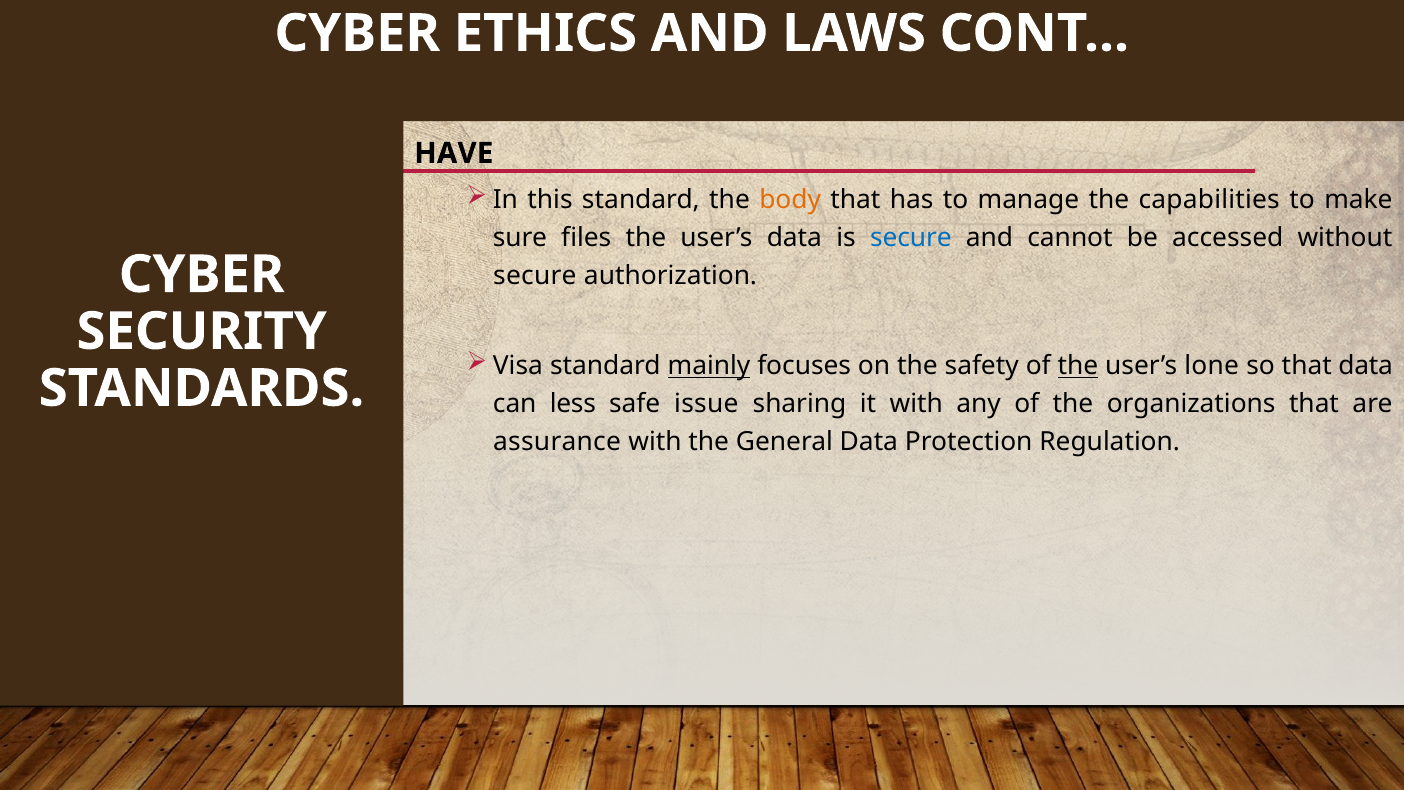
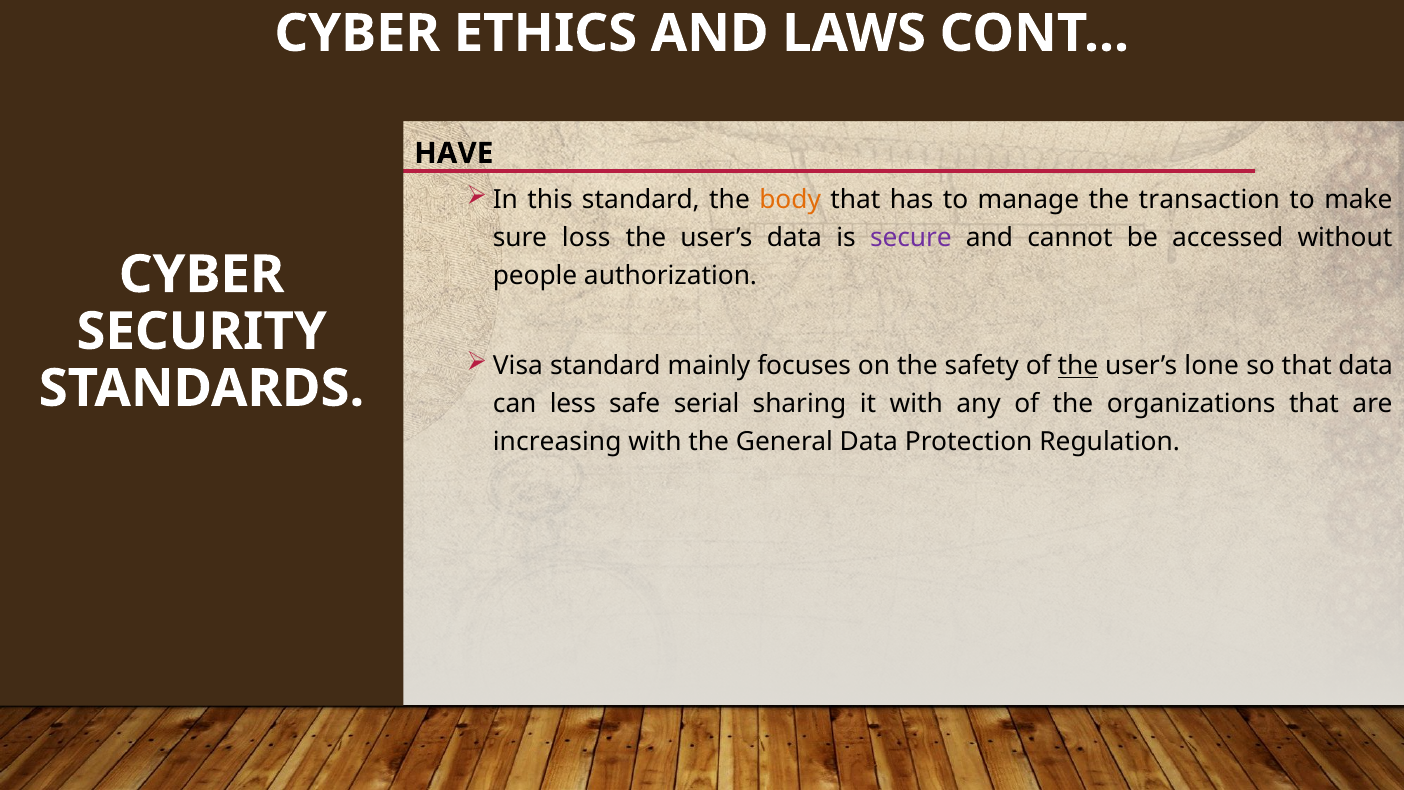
capabilities: capabilities -> transaction (1209, 200)
files: files -> loss (586, 238)
secure colour: blue -> purple (911, 238)
secure: secure -> people (535, 276)
mainly underline: present -> none (709, 366)
issue: issue -> serial (707, 404)
assurance: assurance -> increasing (557, 442)
